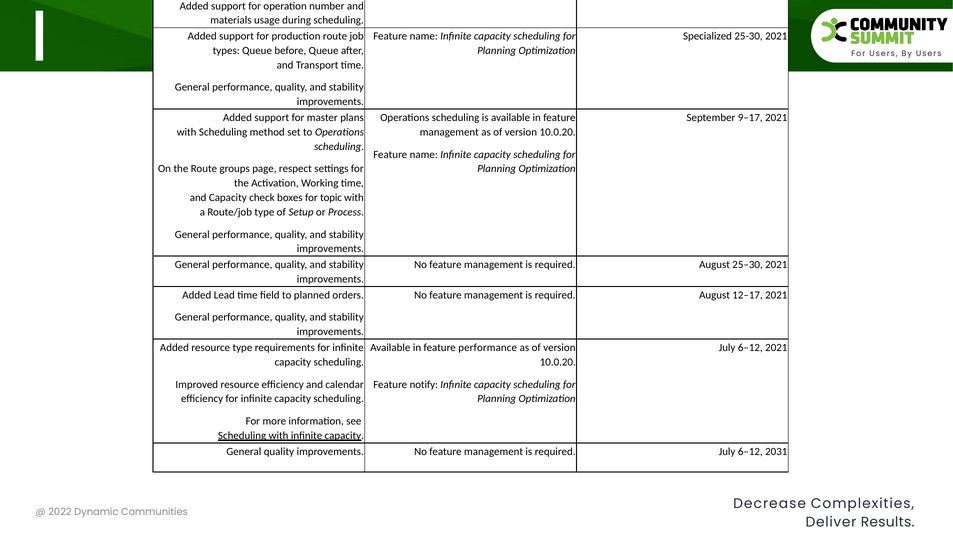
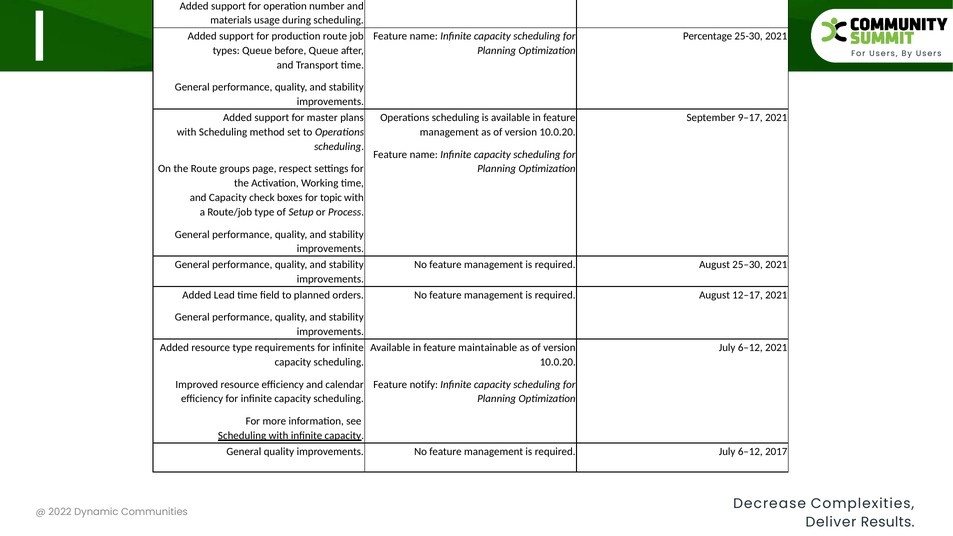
Specialized: Specialized -> Percentage (708, 36)
feature performance: performance -> maintainable (488, 348)
2031: 2031 -> 2017 (776, 451)
